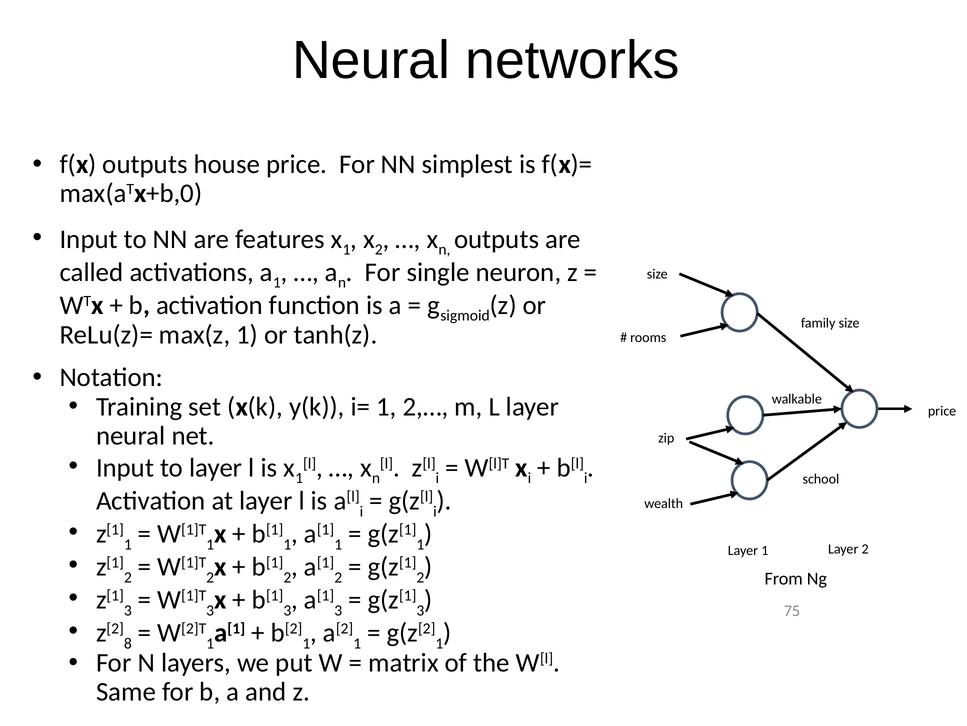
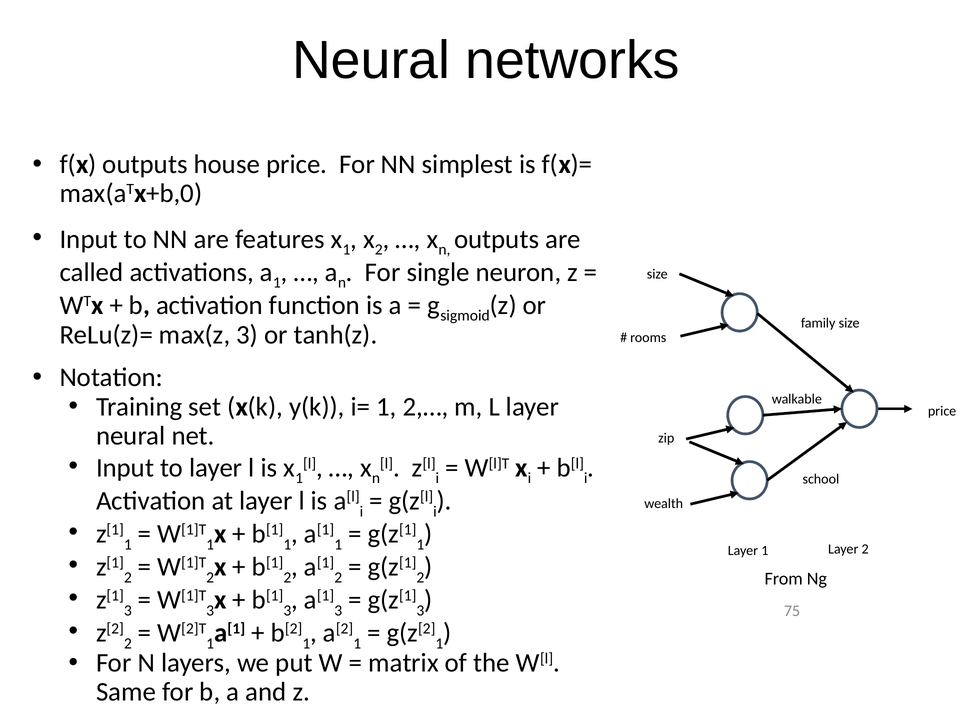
max(z 1: 1 -> 3 (247, 335)
8: 8 -> 2 (128, 643)
